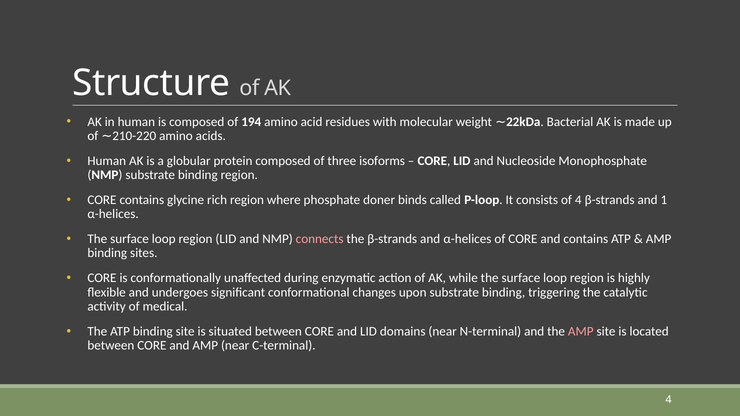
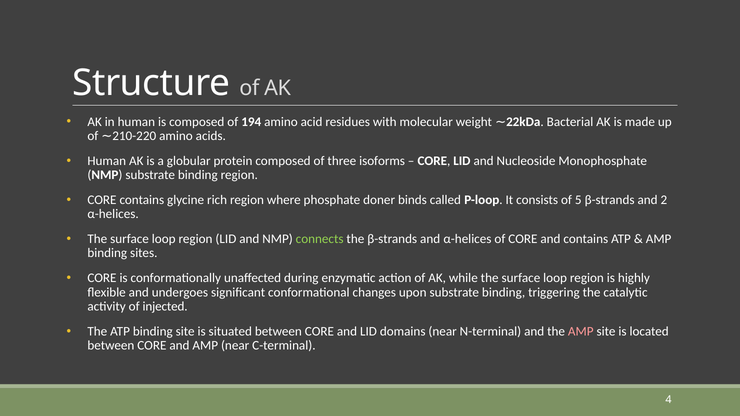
of 4: 4 -> 5 (578, 200)
1: 1 -> 2 (664, 200)
connects colour: pink -> light green (320, 239)
medical: medical -> injected (165, 307)
